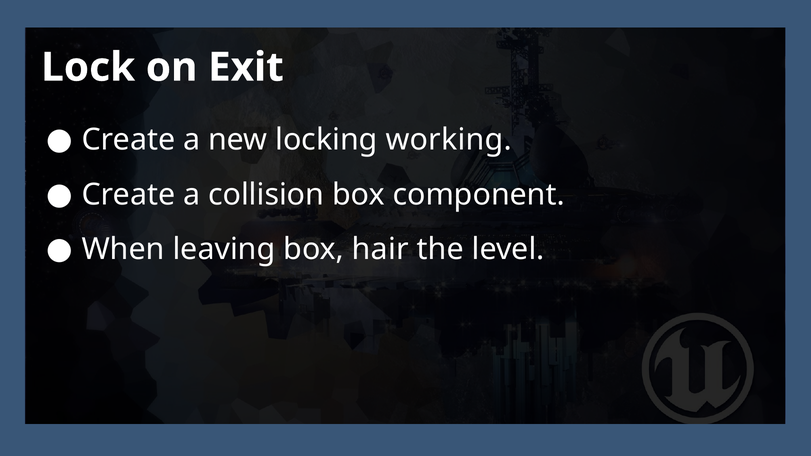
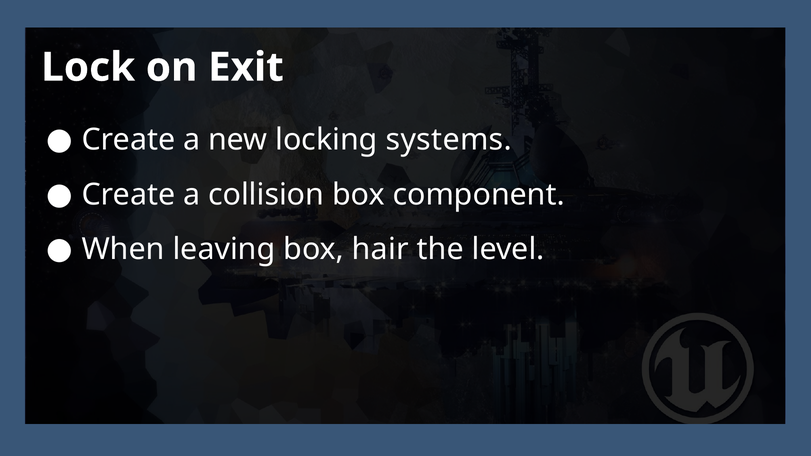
working: working -> systems (449, 140)
